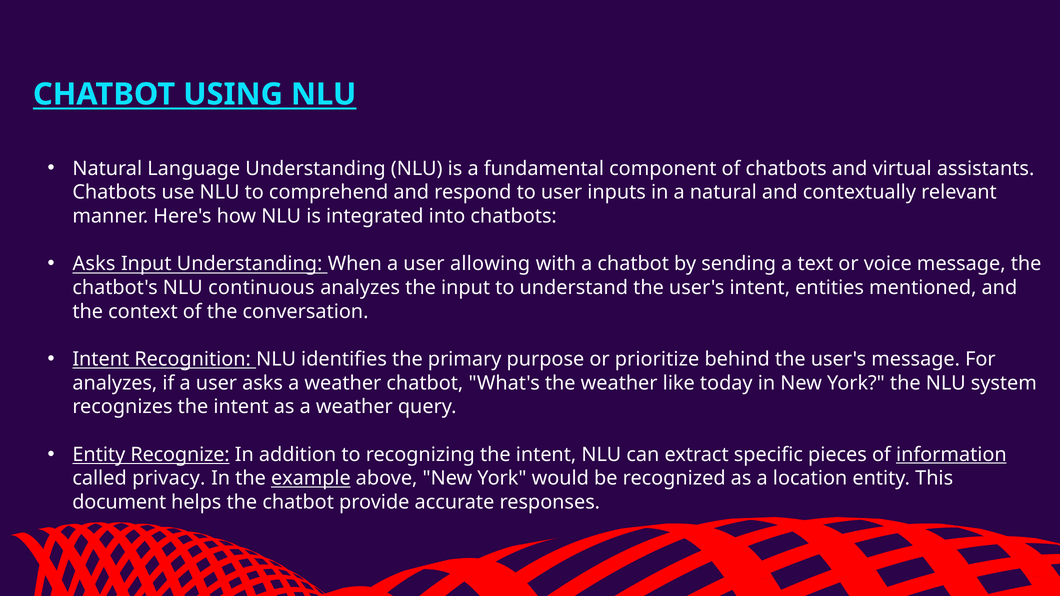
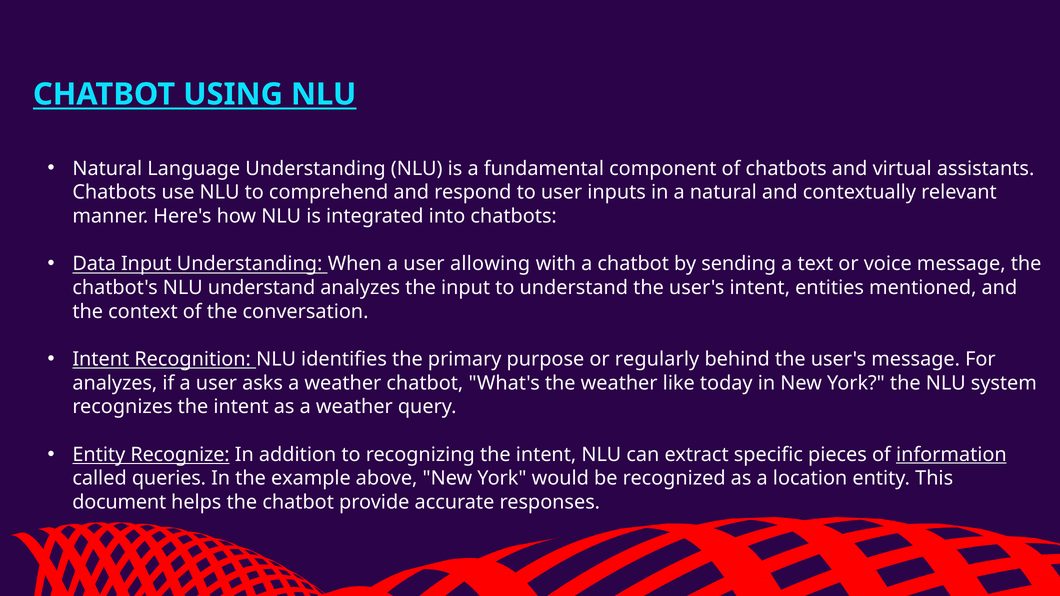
Asks: Asks -> Data (94, 264)
NLU continuous: continuous -> understand (262, 288)
prioritize: prioritize -> regularly (657, 359)
privacy: privacy -> queries (169, 479)
example underline: present -> none (311, 479)
